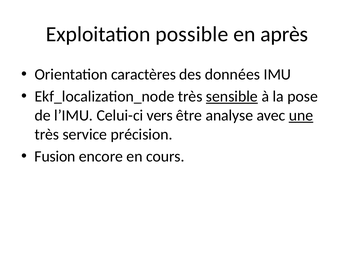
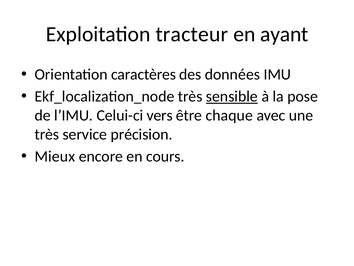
possible: possible -> tracteur (192, 34)
après: après -> ayant (284, 34)
analyse: analyse -> chaque (229, 115)
une underline: present -> none (301, 115)
Fusion: Fusion -> Mieux (55, 156)
